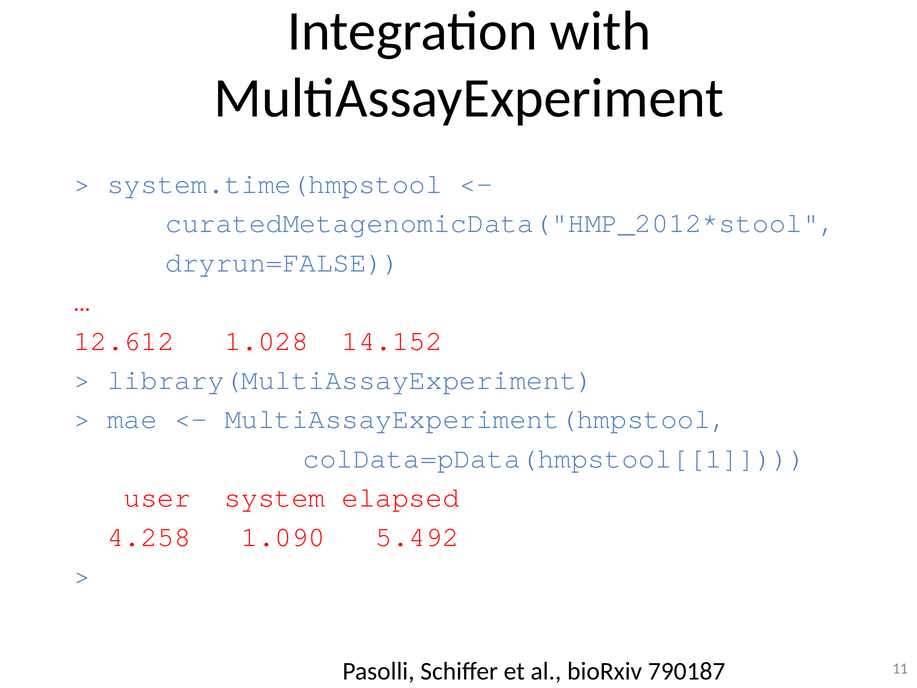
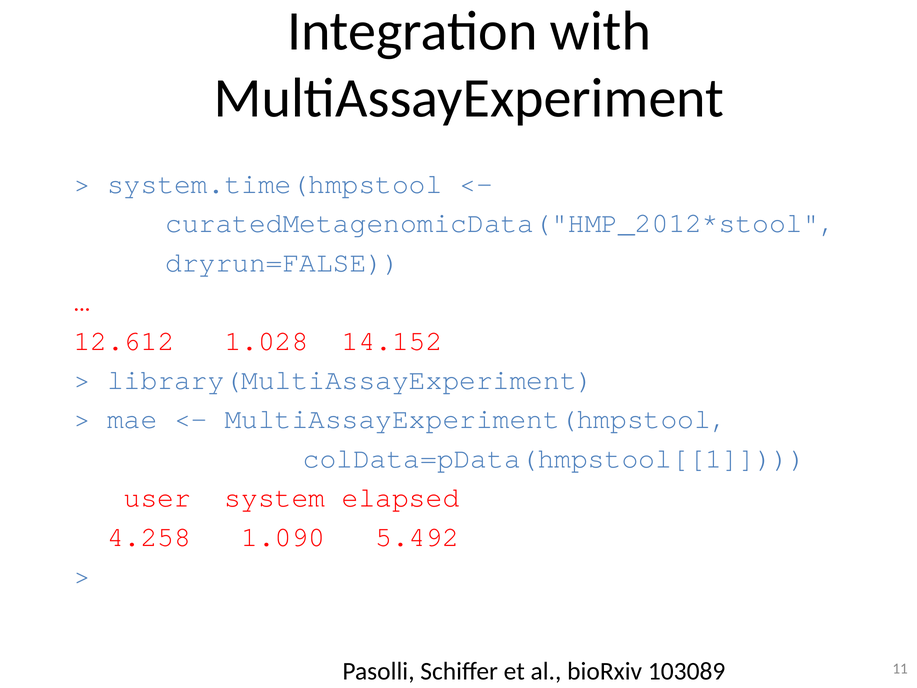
790187: 790187 -> 103089 (687, 671)
